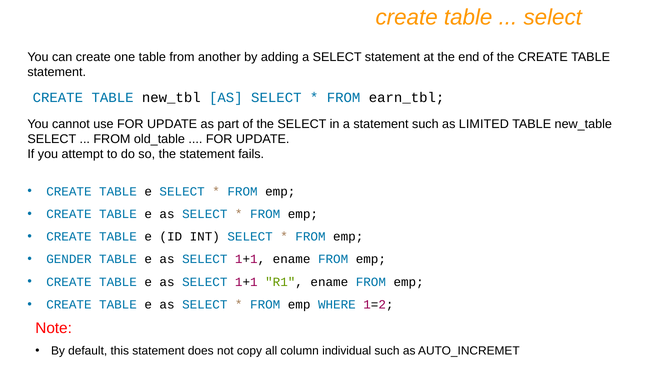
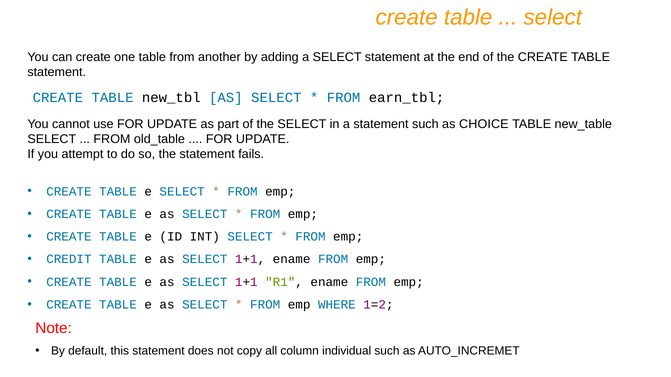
LIMITED: LIMITED -> CHOICE (484, 124)
GENDER: GENDER -> CREDIT (69, 260)
